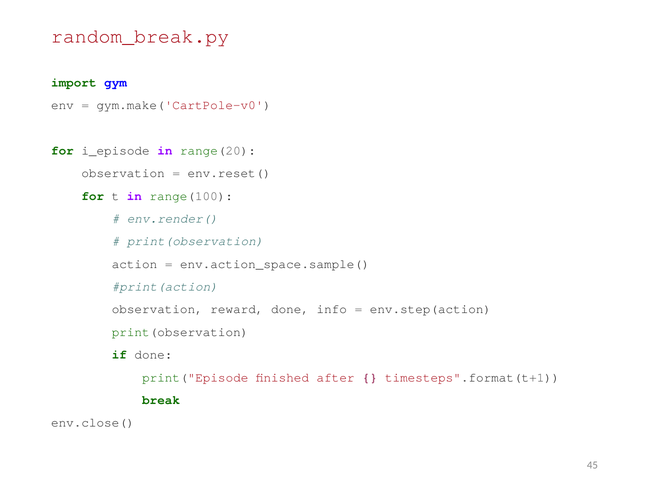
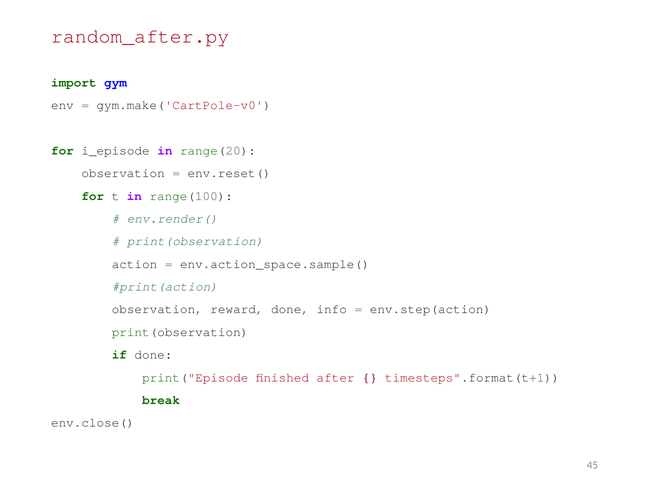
random_break.py: random_break.py -> random_after.py (140, 36)
